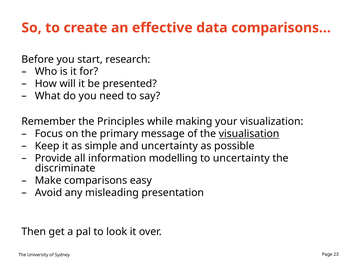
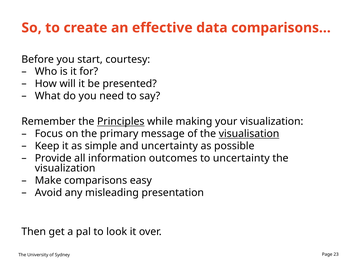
research: research -> courtesy (128, 60)
Principles underline: none -> present (121, 122)
modelling: modelling -> outcomes (173, 159)
discriminate: discriminate -> visualization (65, 169)
